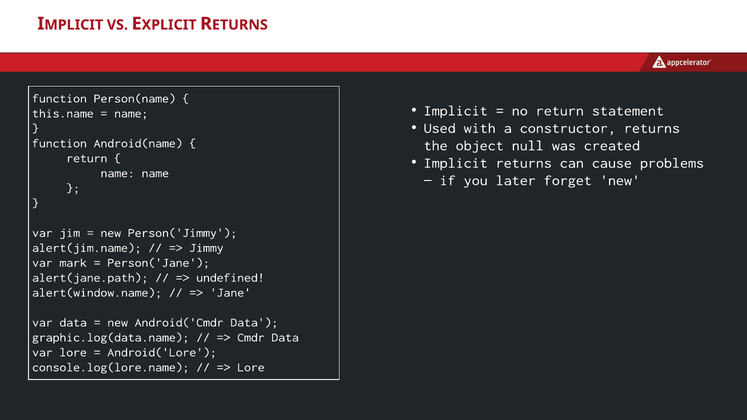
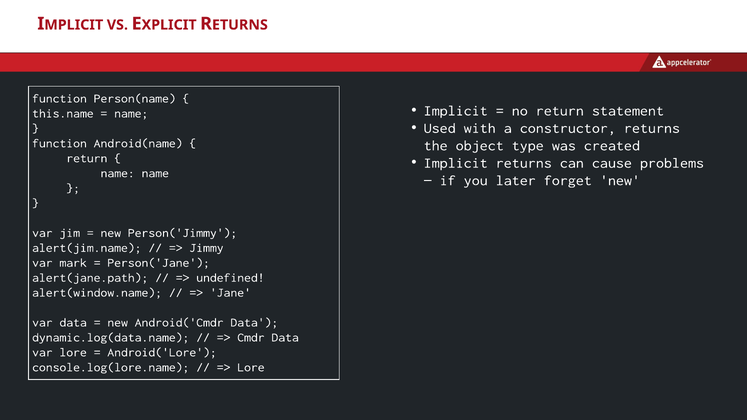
null: null -> type (528, 146)
graphic.log(data.name: graphic.log(data.name -> dynamic.log(data.name (111, 337)
